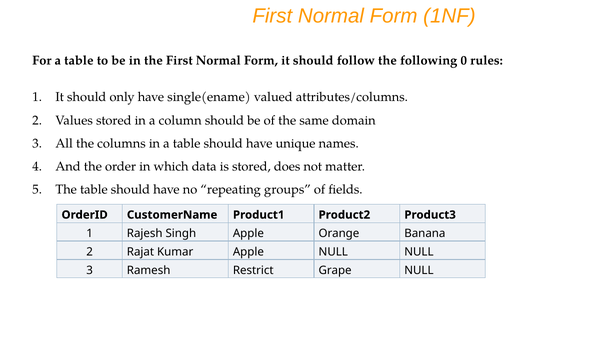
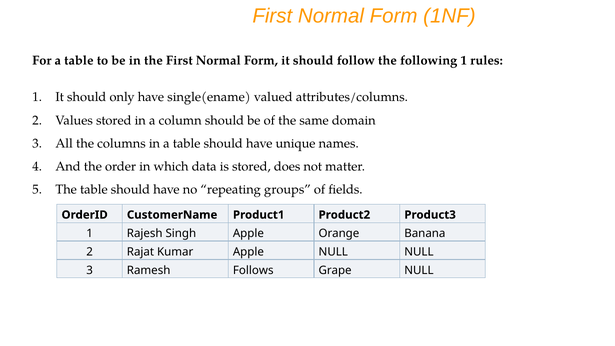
following 0: 0 -> 1 (464, 60)
Restrict: Restrict -> Follows (253, 270)
